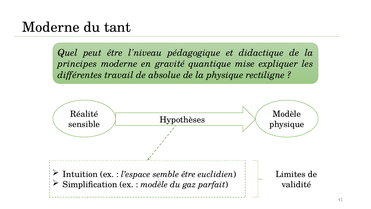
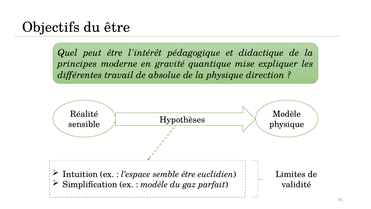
Moderne: Moderne -> Objectifs (51, 27)
du tant: tant -> être (117, 27)
l'niveau: l'niveau -> l'intérêt (145, 53)
rectiligne: rectiligne -> direction (265, 75)
